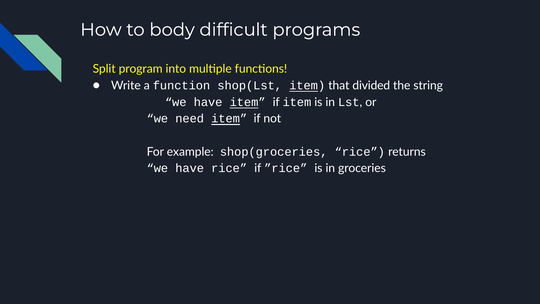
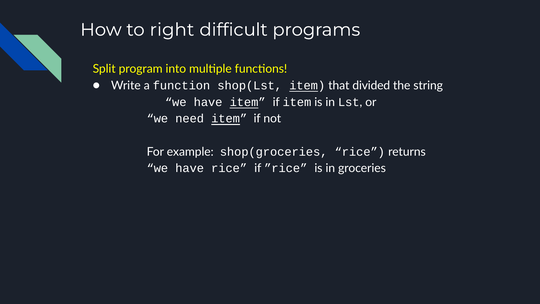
body: body -> right (172, 30)
